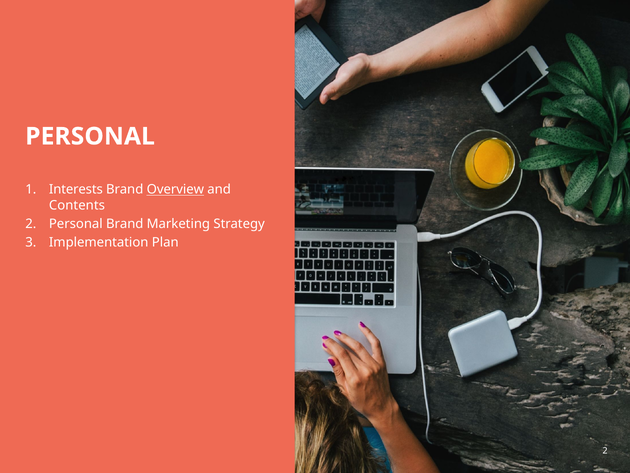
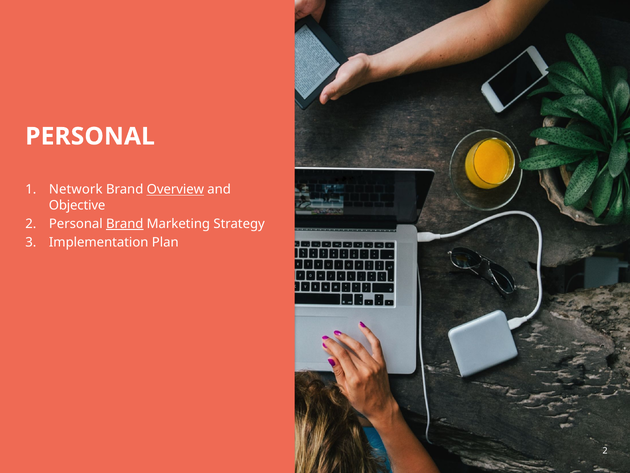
Interests: Interests -> Network (76, 189)
Contents: Contents -> Objective (77, 205)
Brand underline: none -> present (125, 224)
